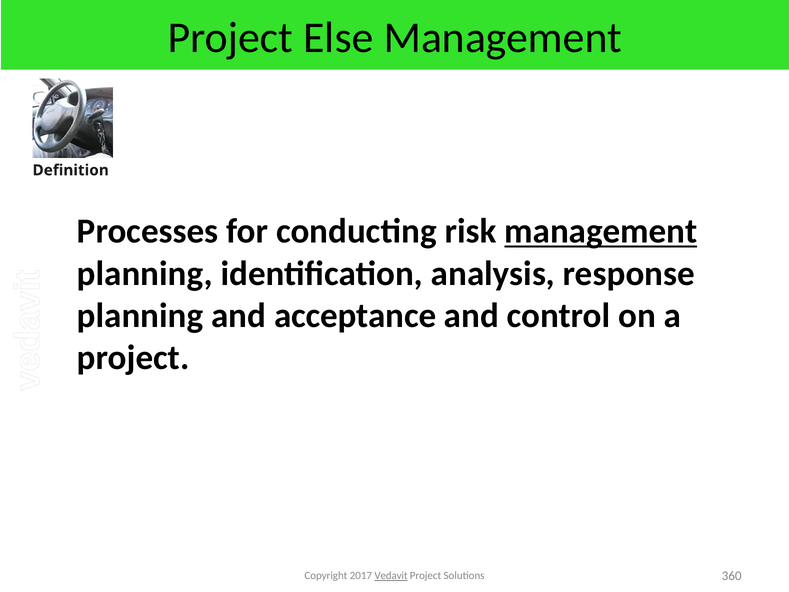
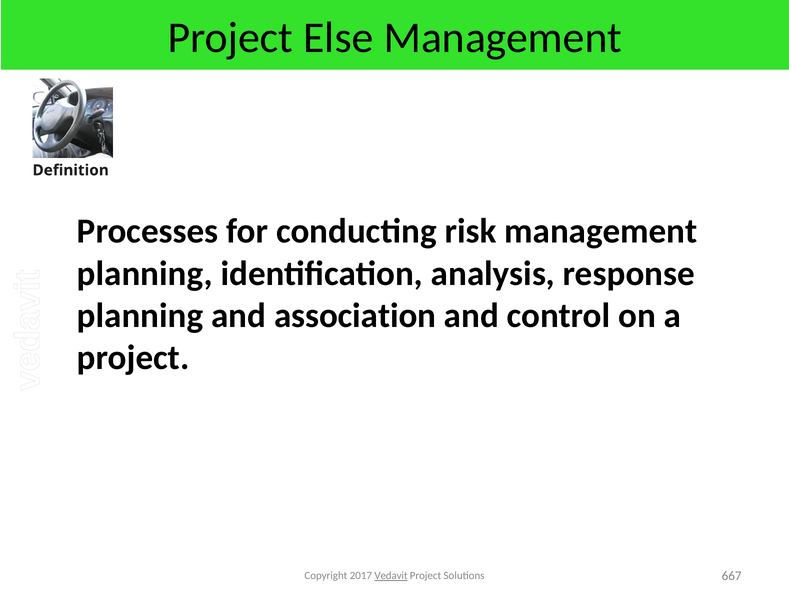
management underline: present -> none (601, 231)
acceptance: acceptance -> association (355, 315)
360: 360 -> 667 (732, 576)
